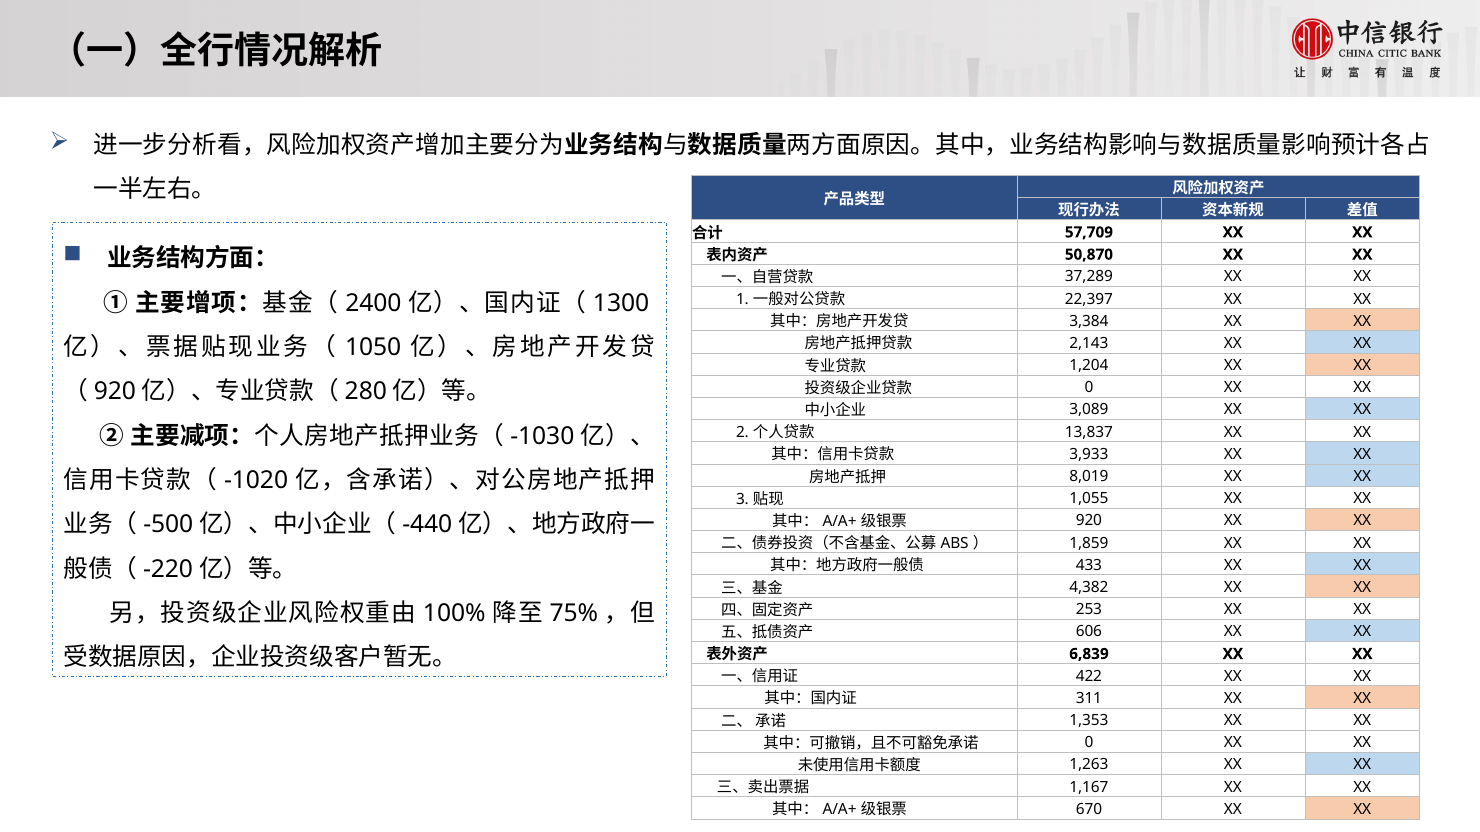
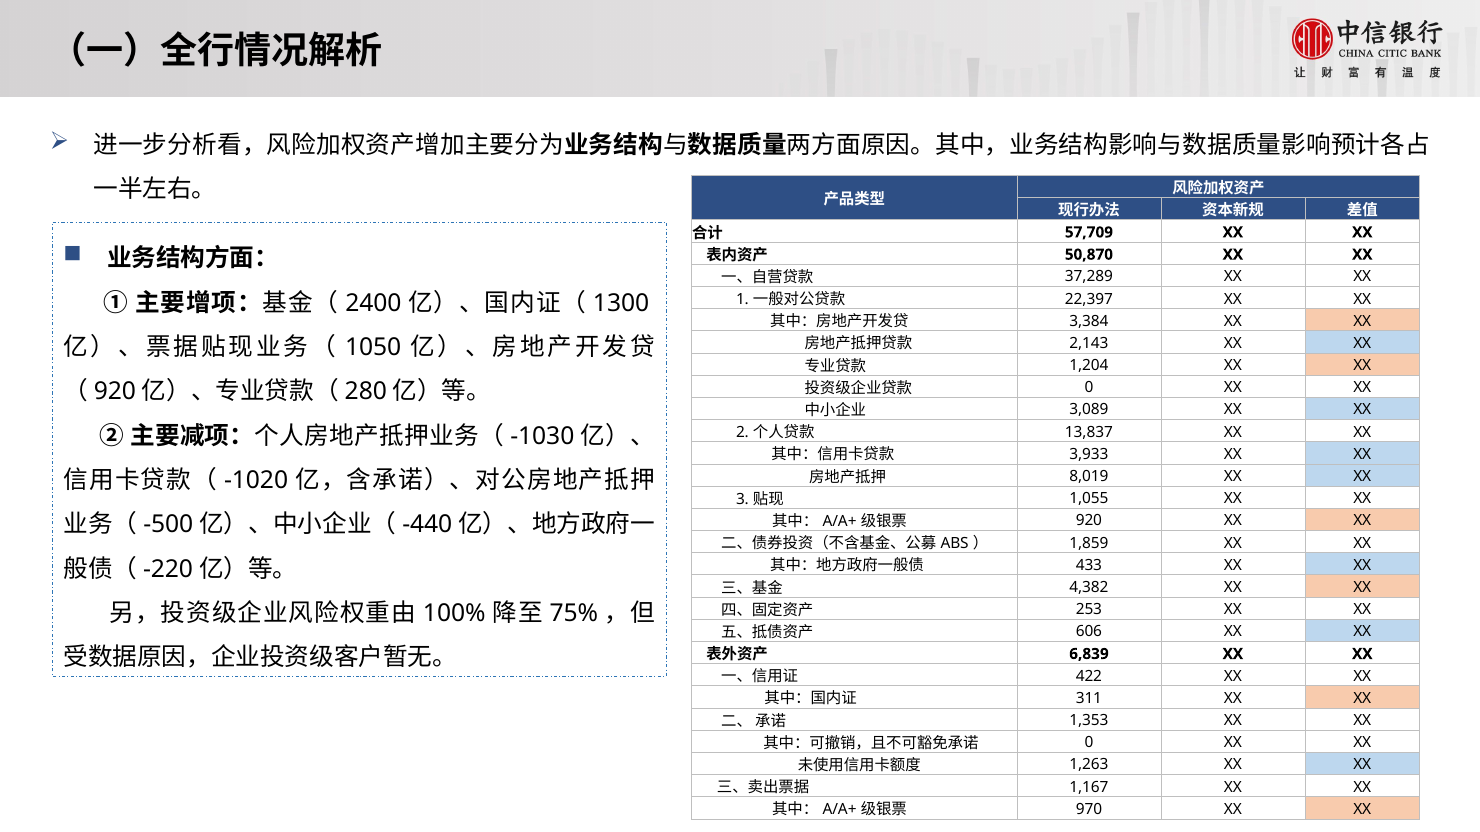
670: 670 -> 970 (1089, 810)
